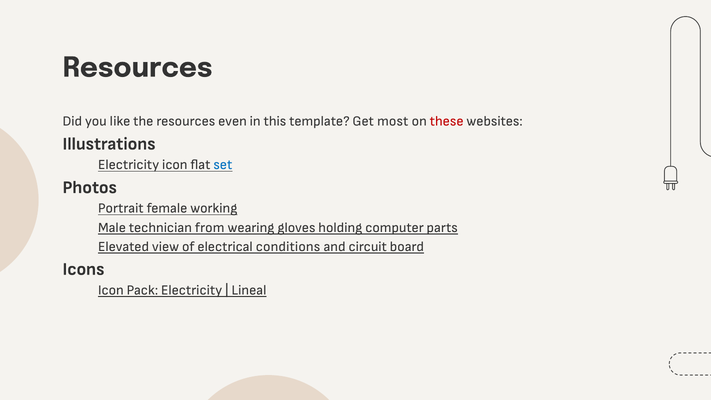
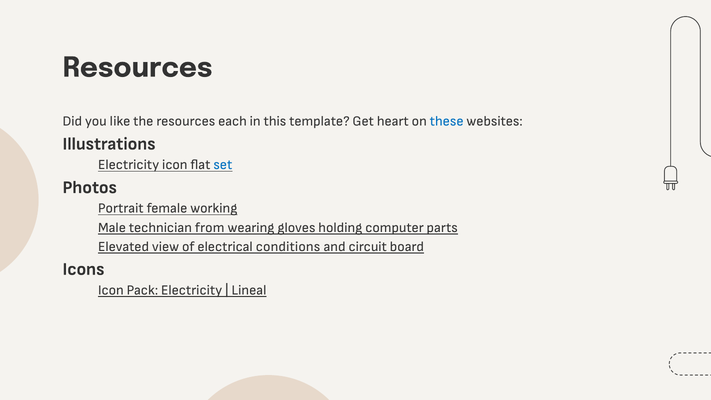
even: even -> each (232, 121)
most: most -> heart (393, 121)
these colour: red -> blue (447, 121)
